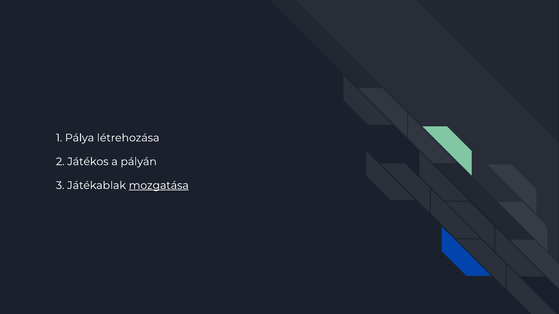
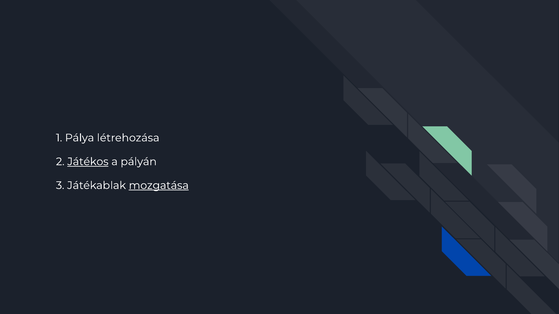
Játékos underline: none -> present (88, 162)
